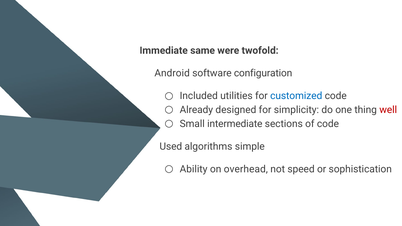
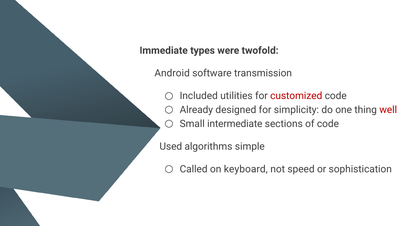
same: same -> types (203, 50)
configuration: configuration -> transmission (263, 73)
customized colour: blue -> red (296, 96)
Ability: Ability -> Called (194, 169)
overhead: overhead -> keyboard (246, 169)
